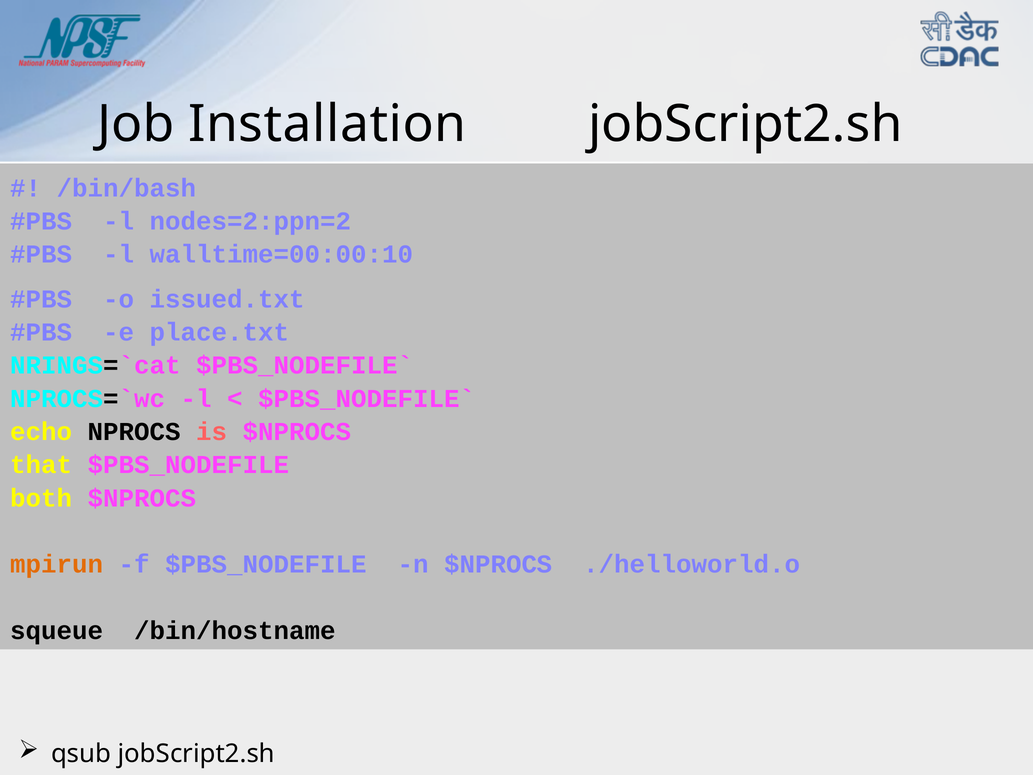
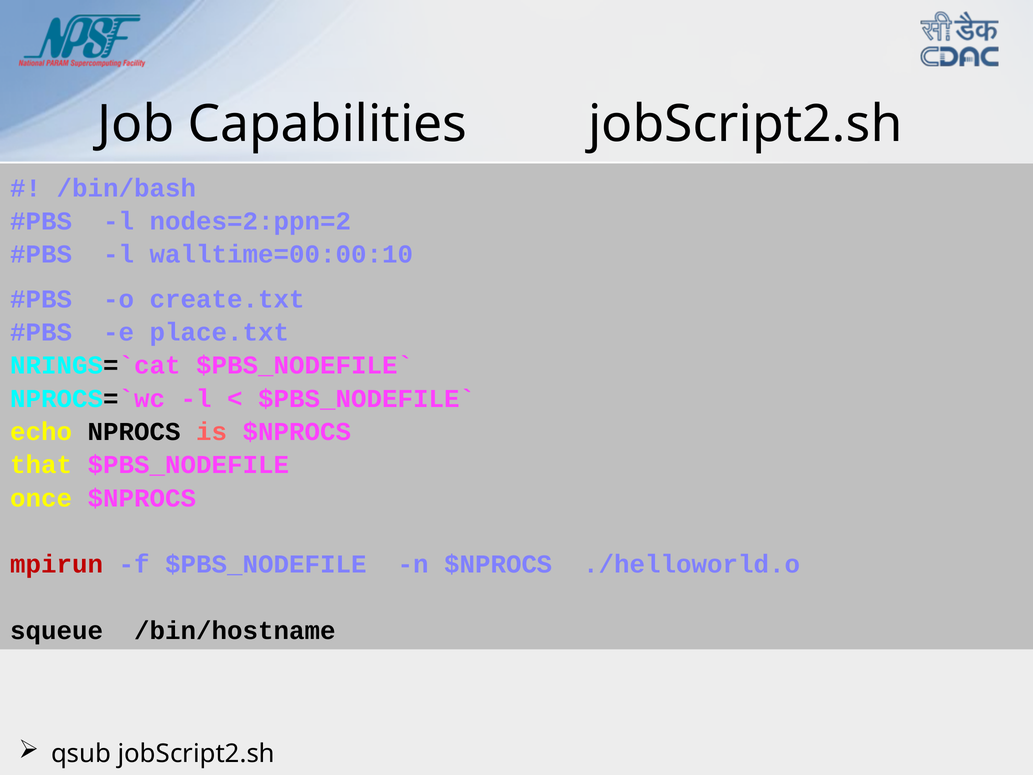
Installation: Installation -> Capabilities (327, 124)
issued.txt: issued.txt -> create.txt (227, 299)
both: both -> once (41, 498)
mpirun colour: orange -> red (57, 564)
